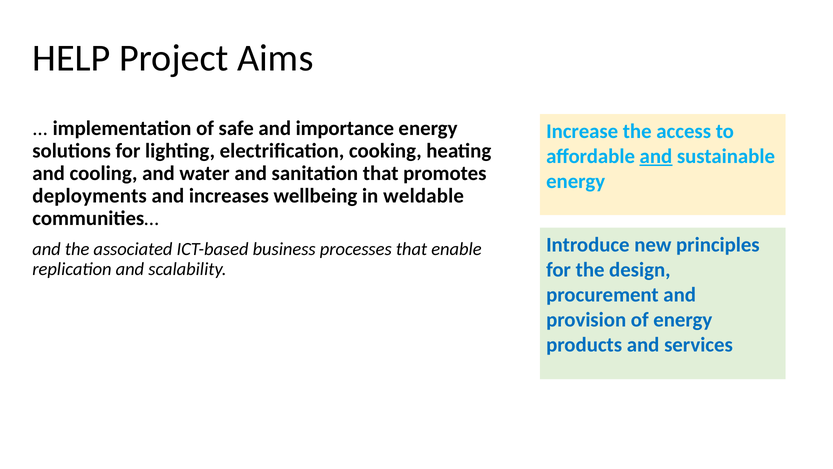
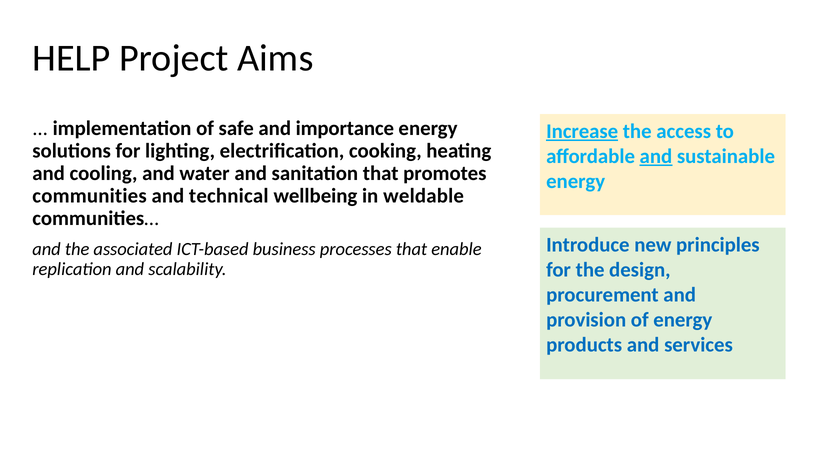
Increase underline: none -> present (582, 131)
deployments: deployments -> communities (90, 196)
increases: increases -> technical (229, 196)
